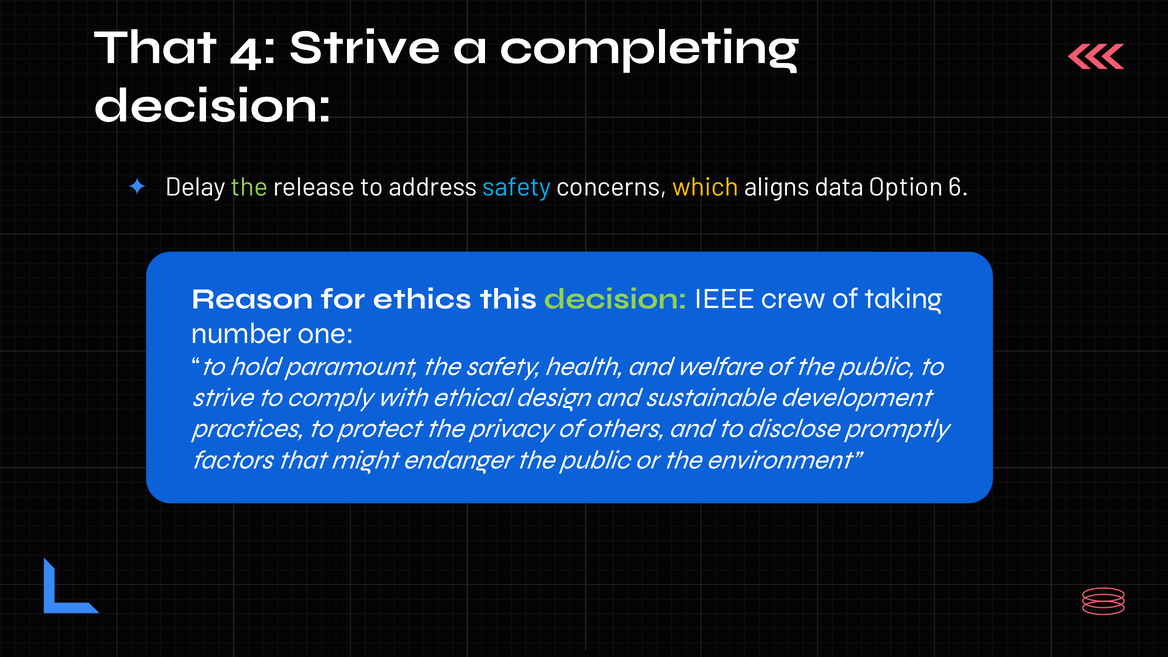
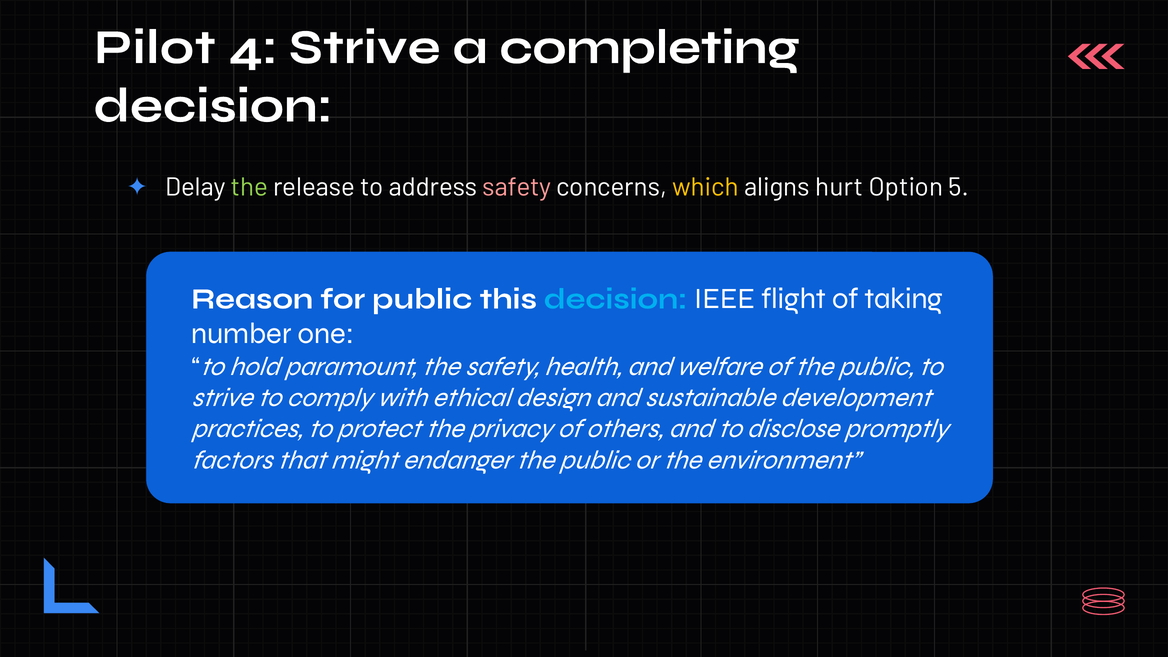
That: That -> Pilot (155, 47)
safety colour: light blue -> pink (517, 187)
data: data -> hurt (839, 187)
6: 6 -> 5 (959, 187)
for ethics: ethics -> public (422, 299)
decision colour: light green -> light blue (615, 299)
crew: crew -> flight (794, 299)
